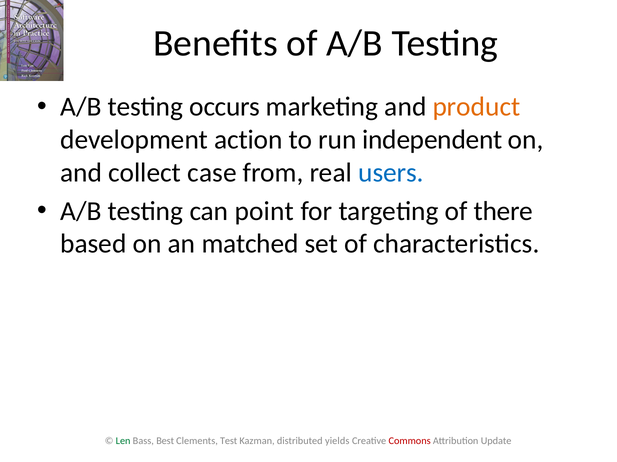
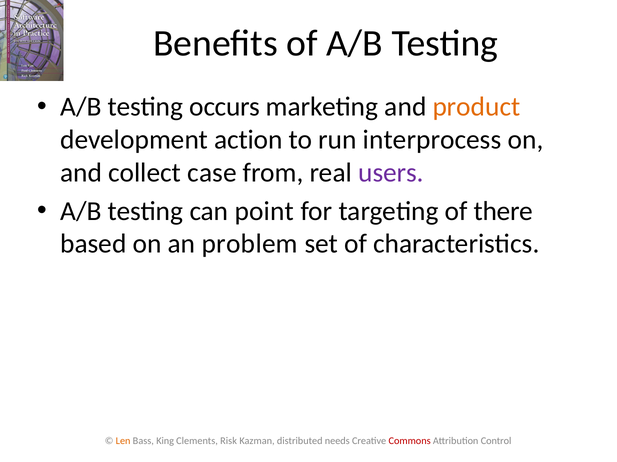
independent: independent -> interprocess (432, 140)
users colour: blue -> purple (391, 173)
matched: matched -> problem (250, 244)
Len colour: green -> orange (123, 442)
Best: Best -> King (165, 442)
Test: Test -> Risk (229, 442)
yields: yields -> needs (337, 442)
Update: Update -> Control (496, 442)
